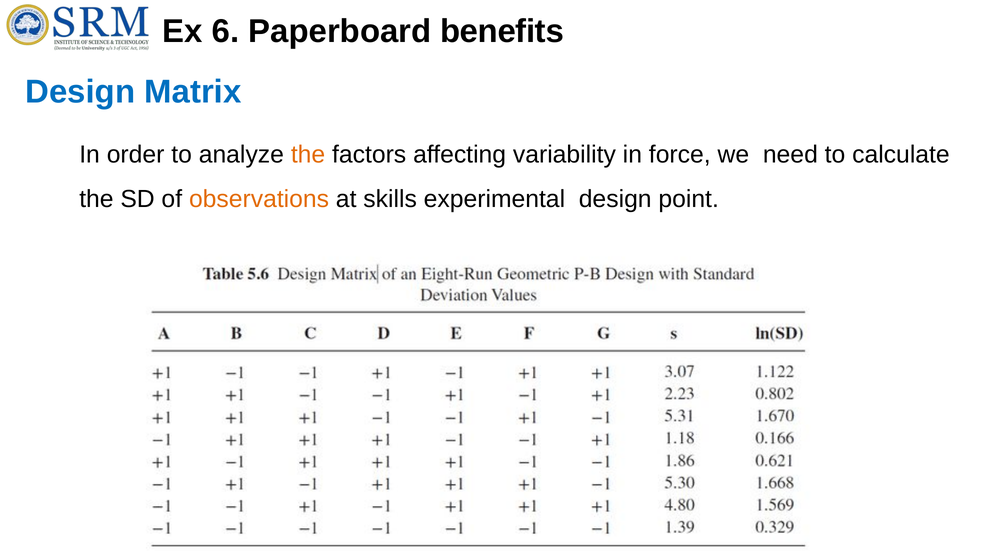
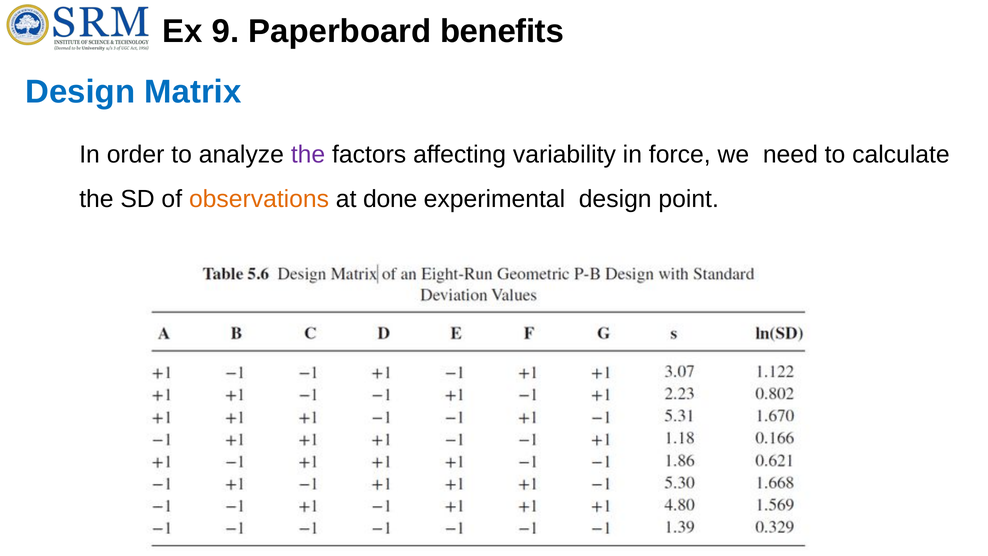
6: 6 -> 9 (226, 32)
the colour: orange -> purple (308, 154)
skills: skills -> done (390, 199)
